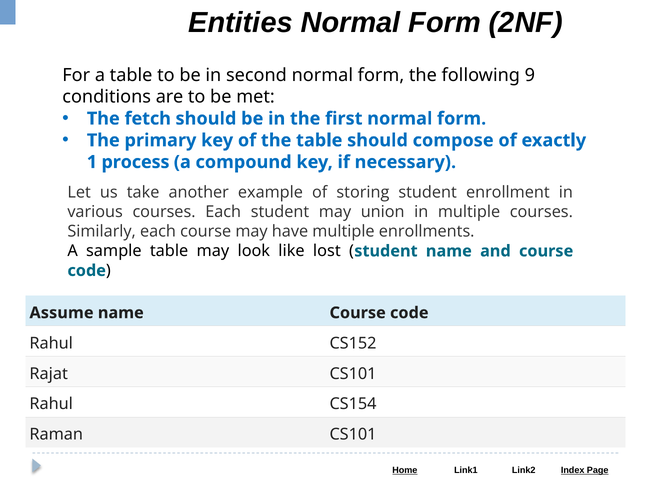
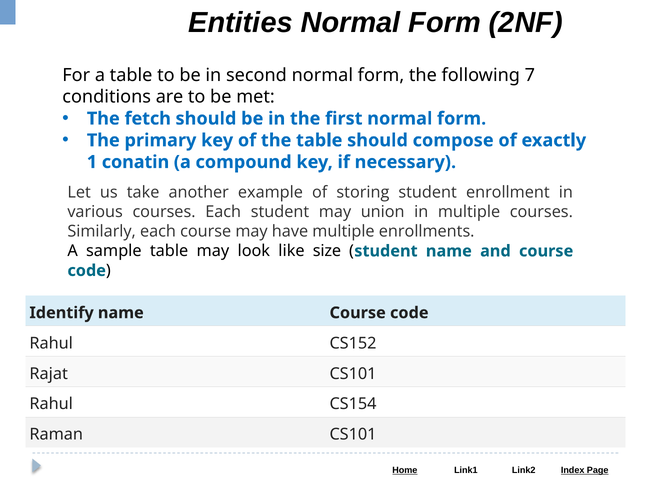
9: 9 -> 7 (530, 75)
process: process -> conatin (135, 162)
lost: lost -> size (327, 251)
Assume: Assume -> Identify (62, 312)
